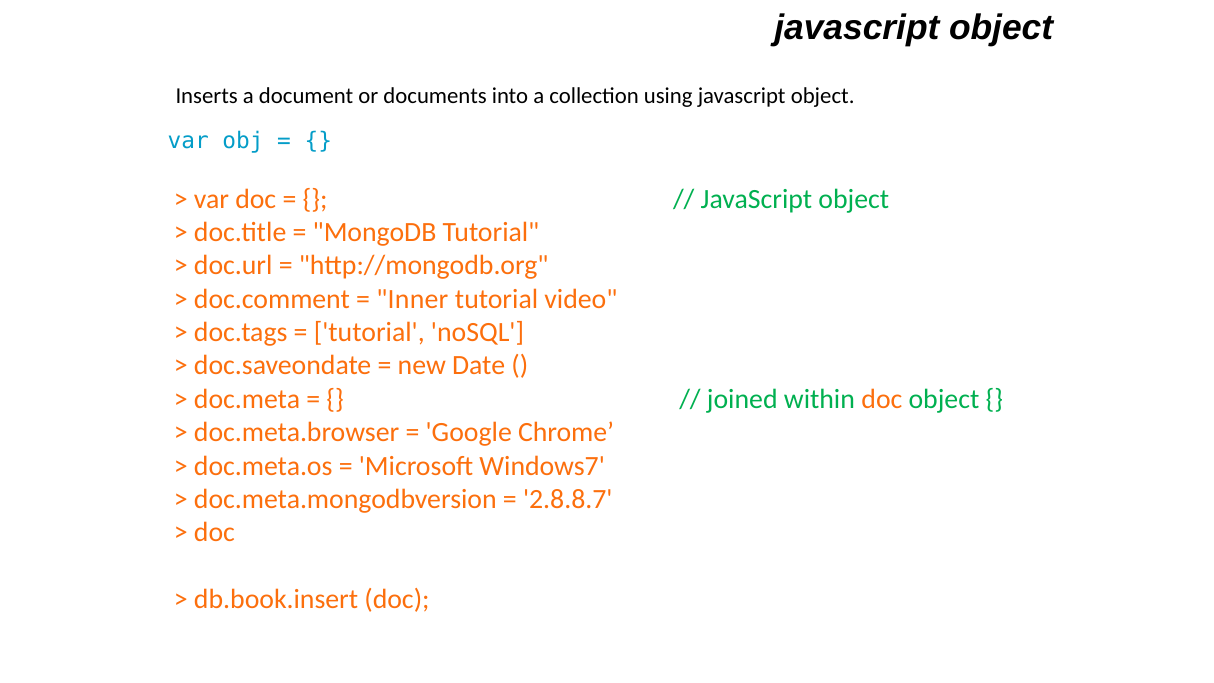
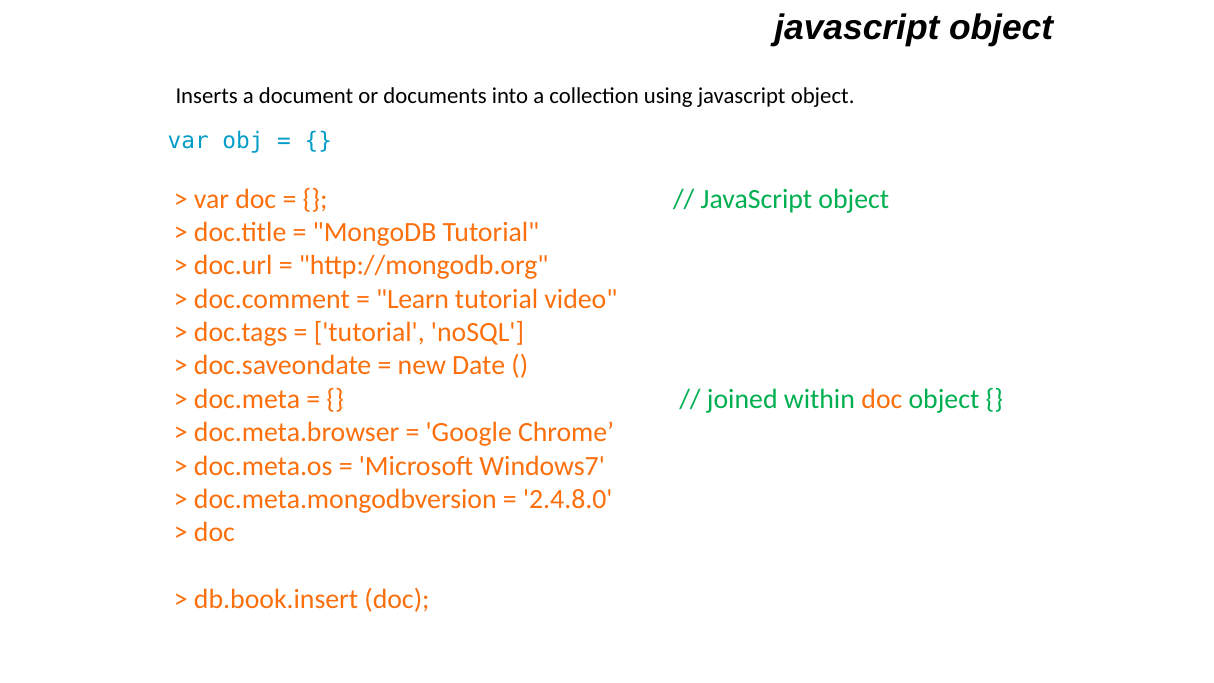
Inner: Inner -> Learn (413, 299)
2.8.8.7: 2.8.8.7 -> 2.4.8.0 (568, 499)
